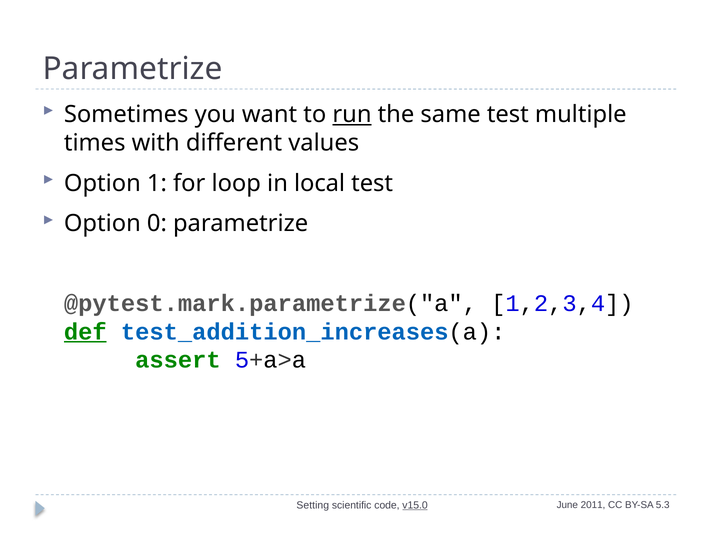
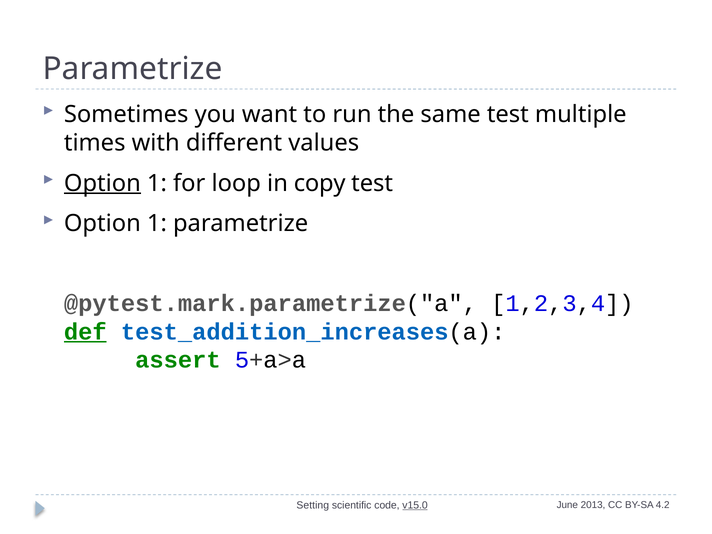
run underline: present -> none (352, 114)
Option underline: none -> present (102, 183)
local: local -> copy (320, 183)
0: 0 -> 1 (157, 224)
2011: 2011 -> 2013 (593, 505)
5.3: 5.3 -> 4.2 (663, 505)
